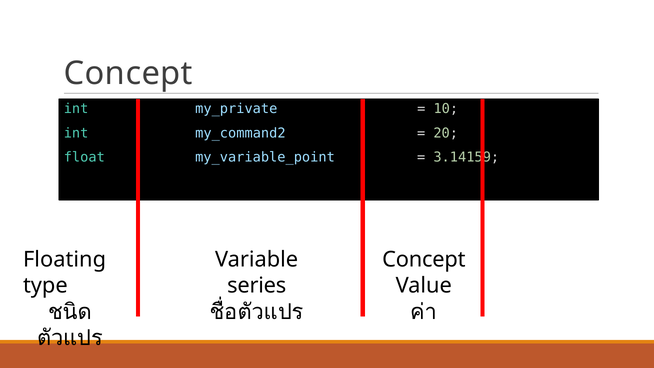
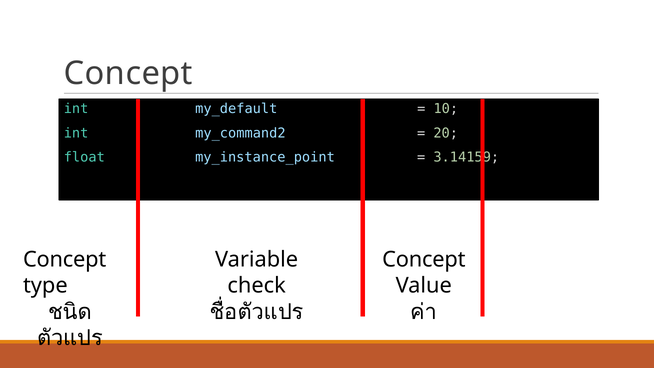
my_private: my_private -> my_default (236, 109)
my_variable_point: my_variable_point -> my_instance_point (265, 157)
Floating: Floating -> Concept (65, 259)
series: series -> check (257, 286)
